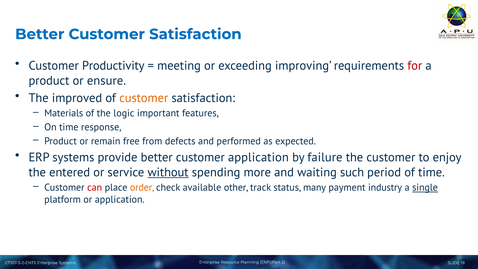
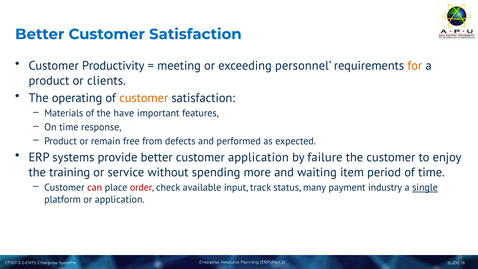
improving: improving -> personnel (303, 66)
for colour: red -> orange (415, 66)
ensure: ensure -> clients (106, 81)
improved: improved -> operating (77, 98)
logic: logic -> have (124, 113)
entered: entered -> training (70, 172)
without underline: present -> none (168, 172)
such: such -> item (352, 172)
order colour: orange -> red (142, 188)
other: other -> input (236, 188)
